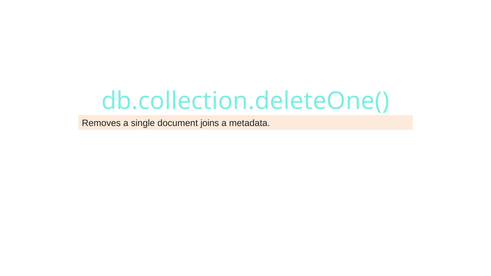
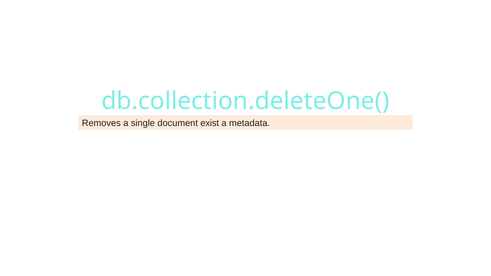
joins: joins -> exist (210, 123)
